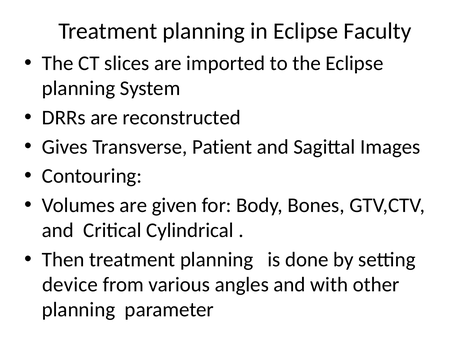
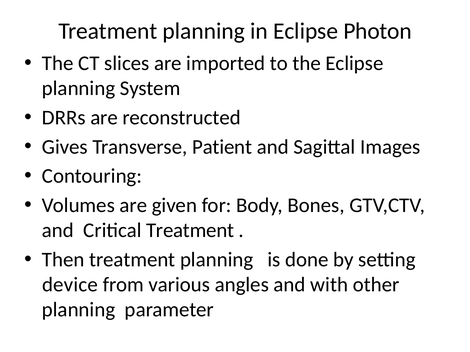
Faculty: Faculty -> Photon (378, 31)
Critical Cylindrical: Cylindrical -> Treatment (190, 231)
